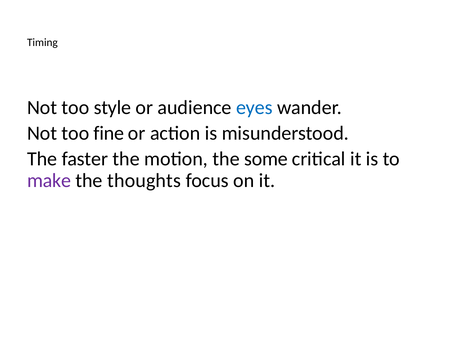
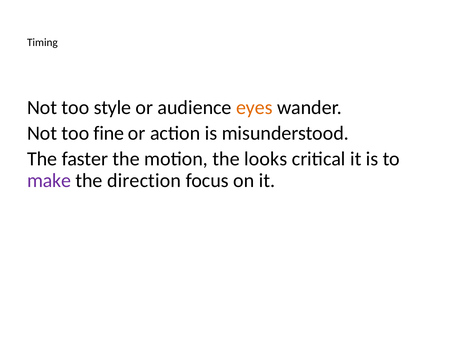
eyes colour: blue -> orange (254, 107)
some: some -> looks (266, 159)
thoughts: thoughts -> direction (144, 180)
